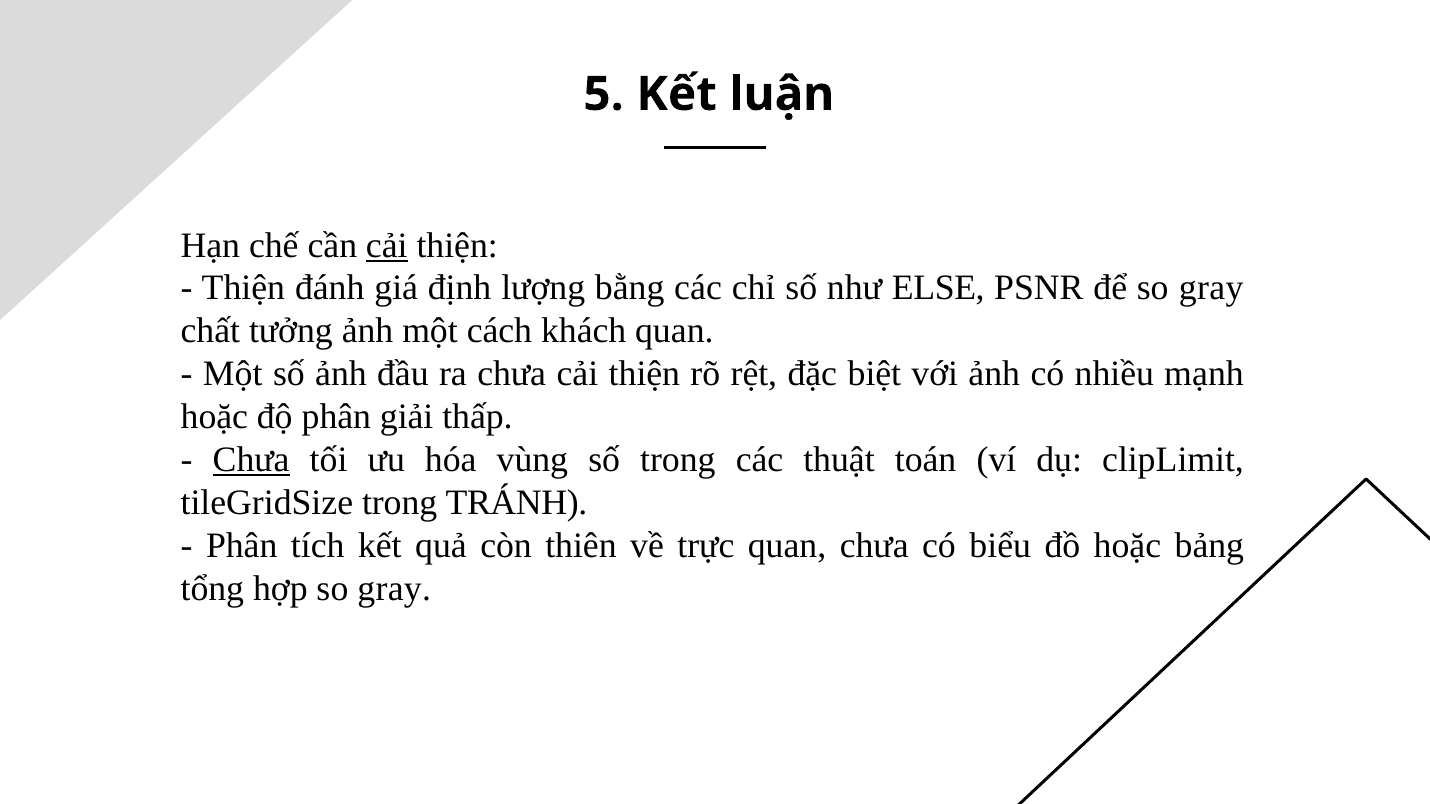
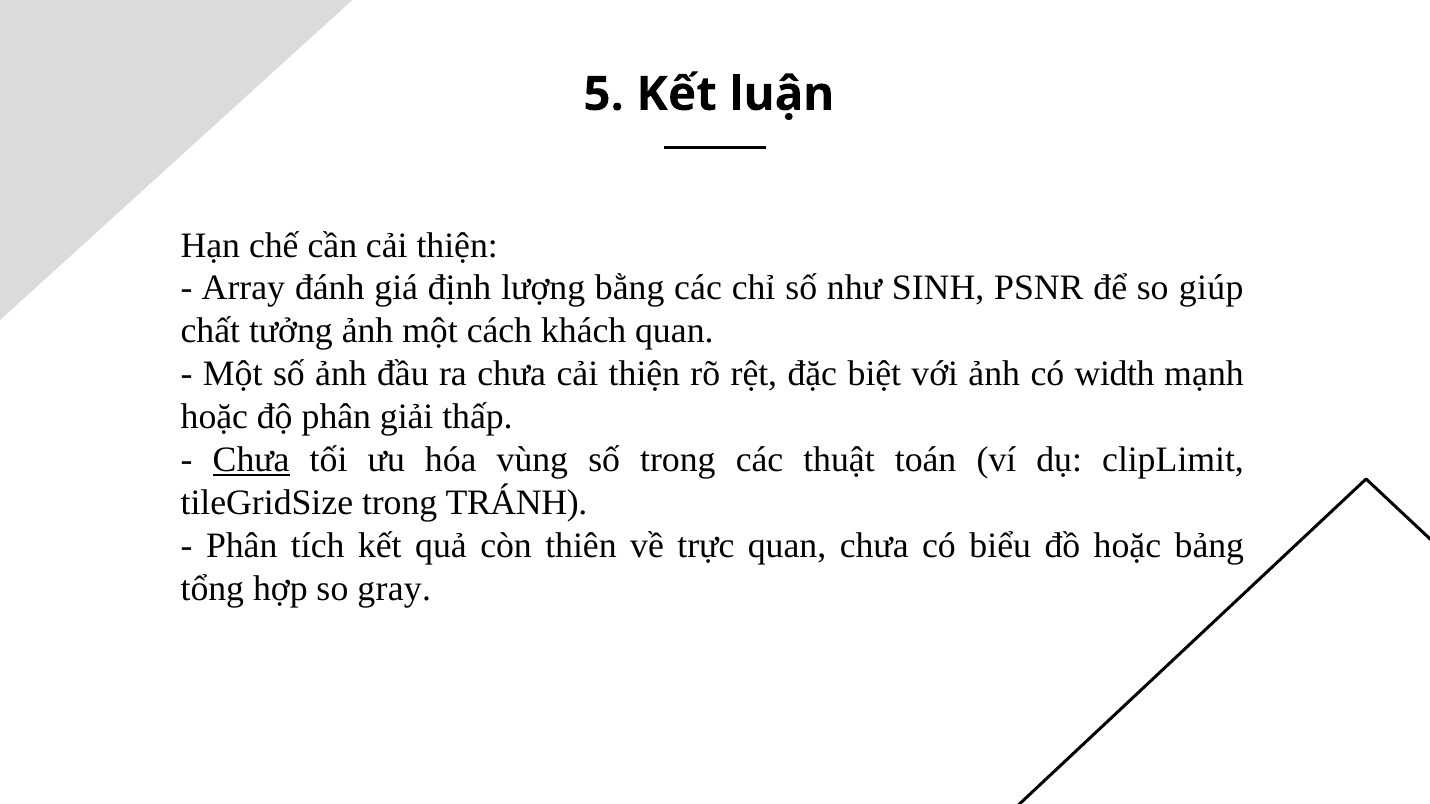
cải underline: present -> none (387, 245)
Thiện: Thiện -> Array (243, 288)
ELSE: ELSE -> SINH (938, 288)
để so gray: gray -> giúp (1211, 288)
nhiều: nhiều -> width (1115, 374)
